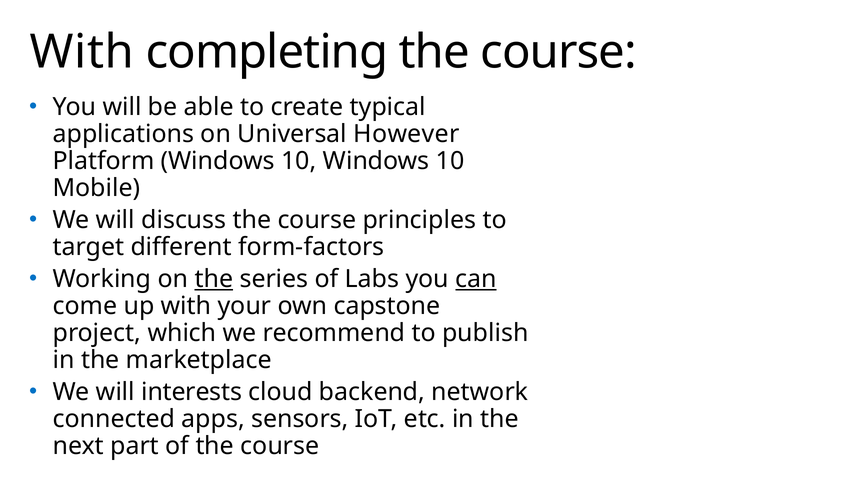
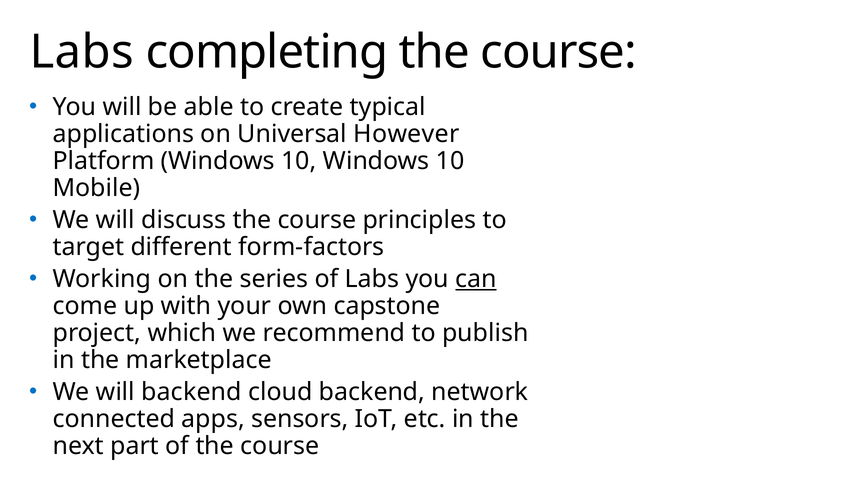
With: With -> Labs (82, 52)
the underline: present -> none (214, 279)
will interests: interests -> backend (192, 391)
